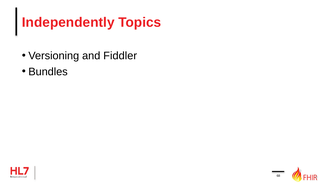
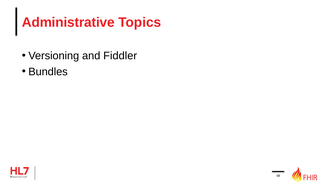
Independently: Independently -> Administrative (68, 22)
